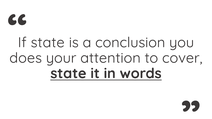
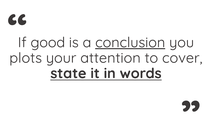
state: state -> good (48, 43)
conclusion underline: none -> present (130, 43)
does: does -> plots (26, 58)
